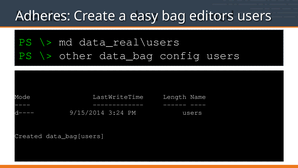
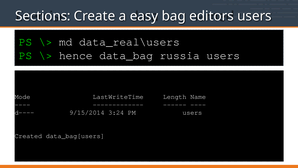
Adheres: Adheres -> Sections (43, 16)
other: other -> hence (76, 55)
config: config -> russia (180, 55)
